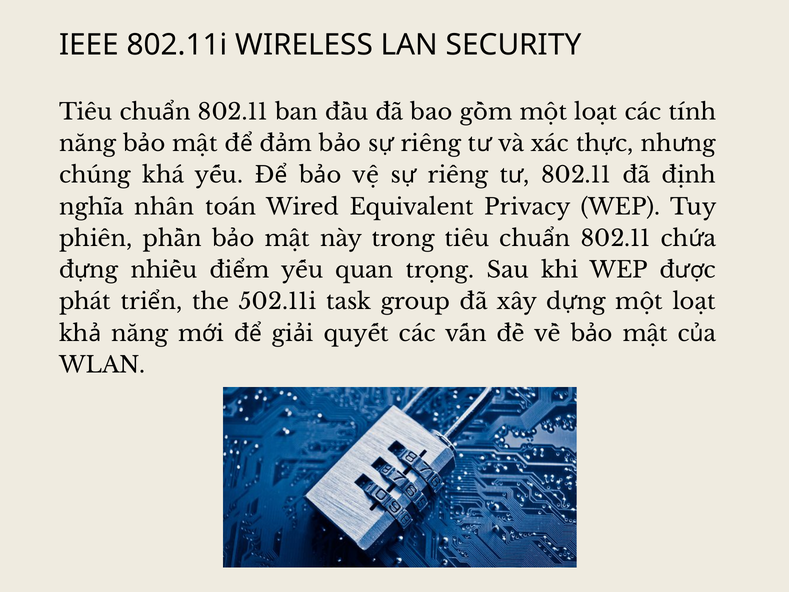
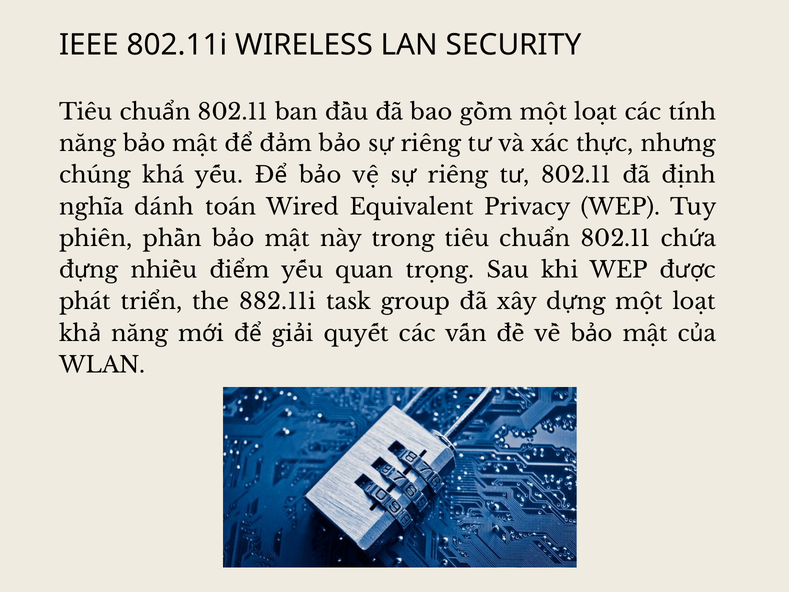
nhân: nhân -> dánh (164, 207)
502.11i: 502.11i -> 882.11i (278, 302)
